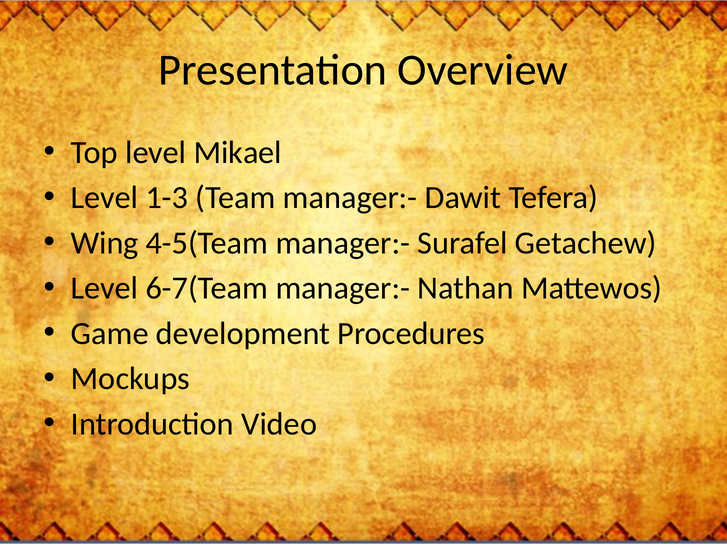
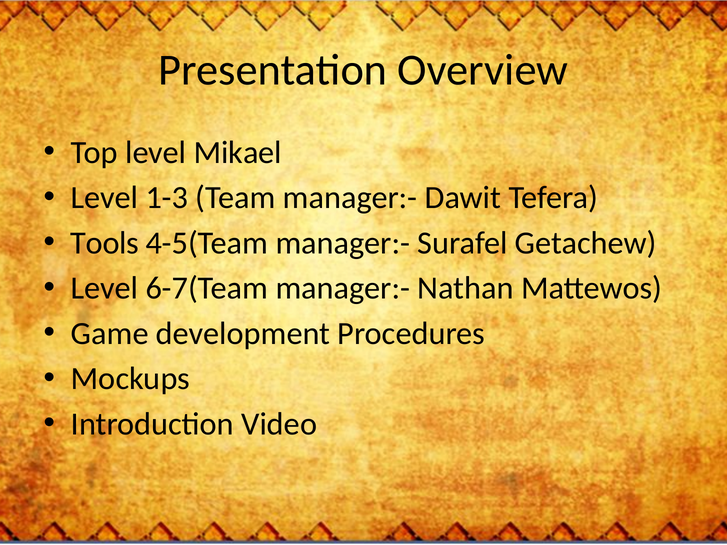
Wing: Wing -> Tools (105, 243)
